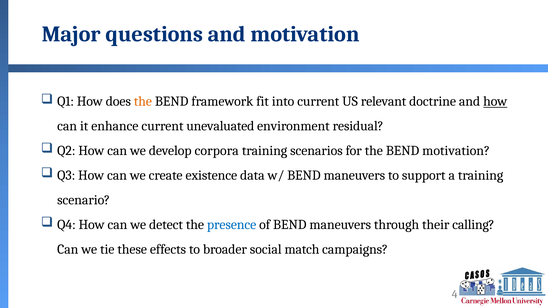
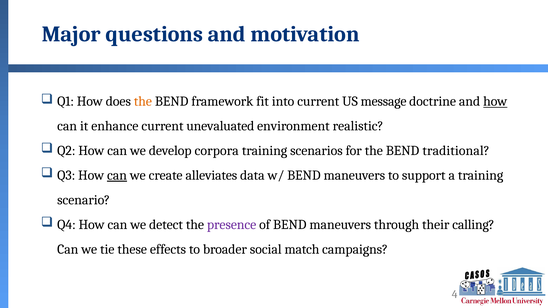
relevant: relevant -> message (384, 102)
residual: residual -> realistic (358, 126)
BEND motivation: motivation -> traditional (456, 151)
can underline: none -> present (117, 175)
existence: existence -> alleviates (211, 175)
presence colour: blue -> purple (232, 225)
